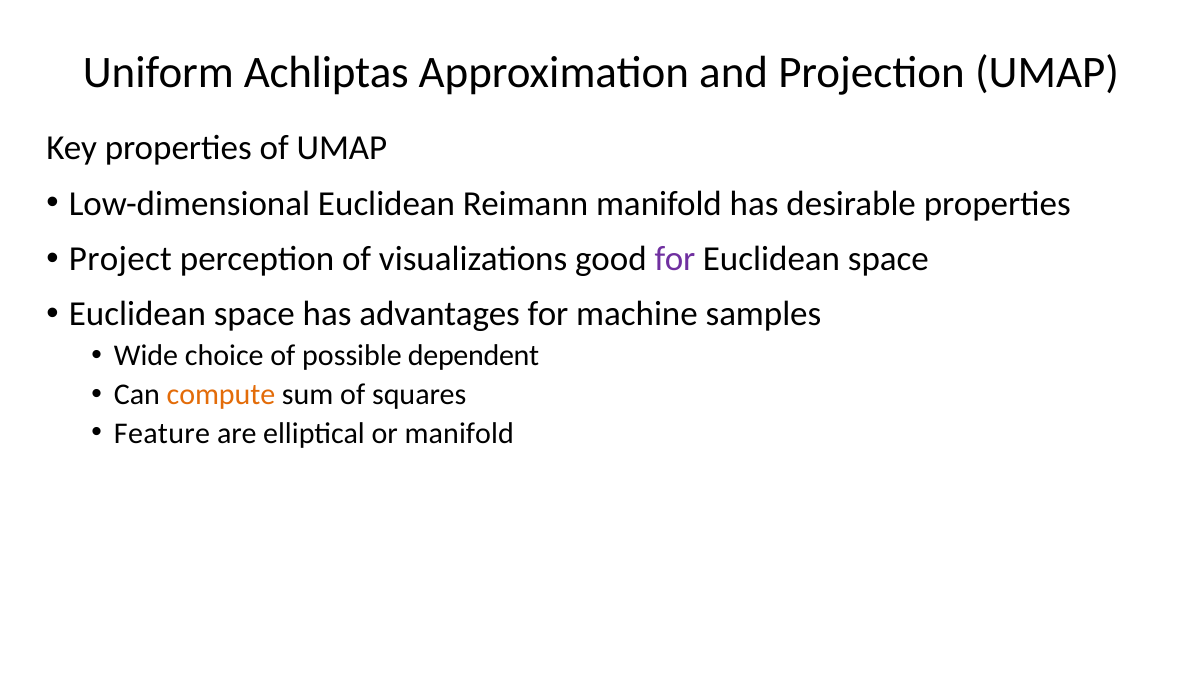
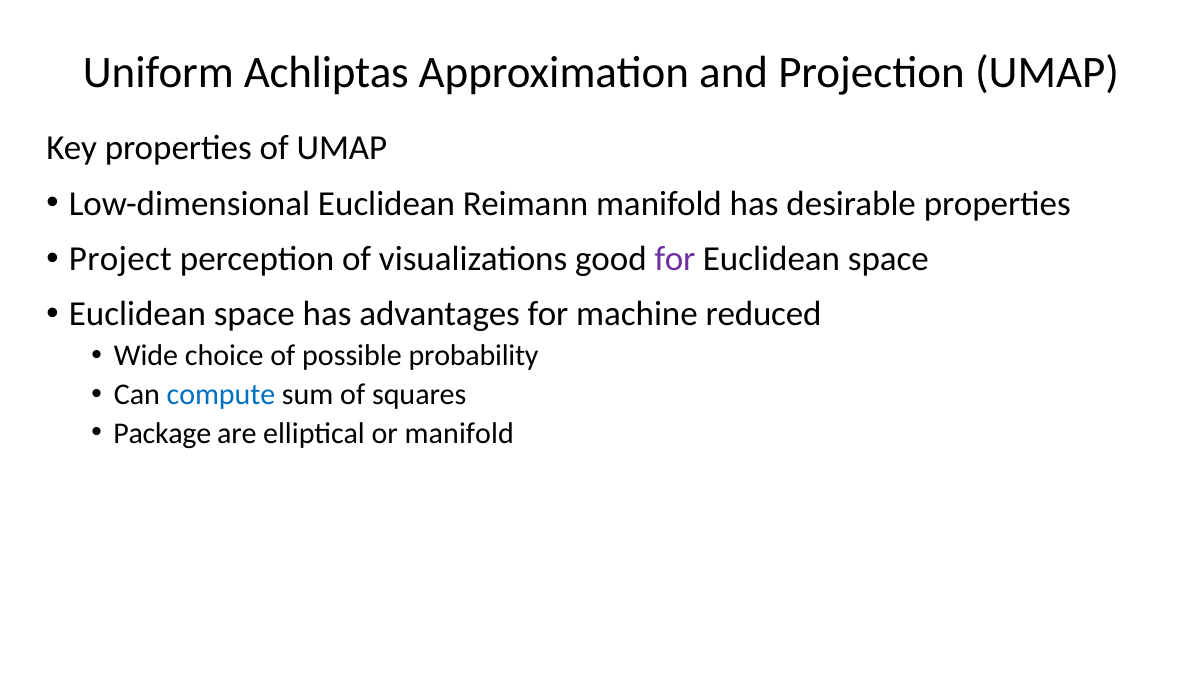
samples: samples -> reduced (764, 314)
dependent: dependent -> probability (474, 356)
compute colour: orange -> blue (221, 394)
Feature: Feature -> Package (162, 433)
